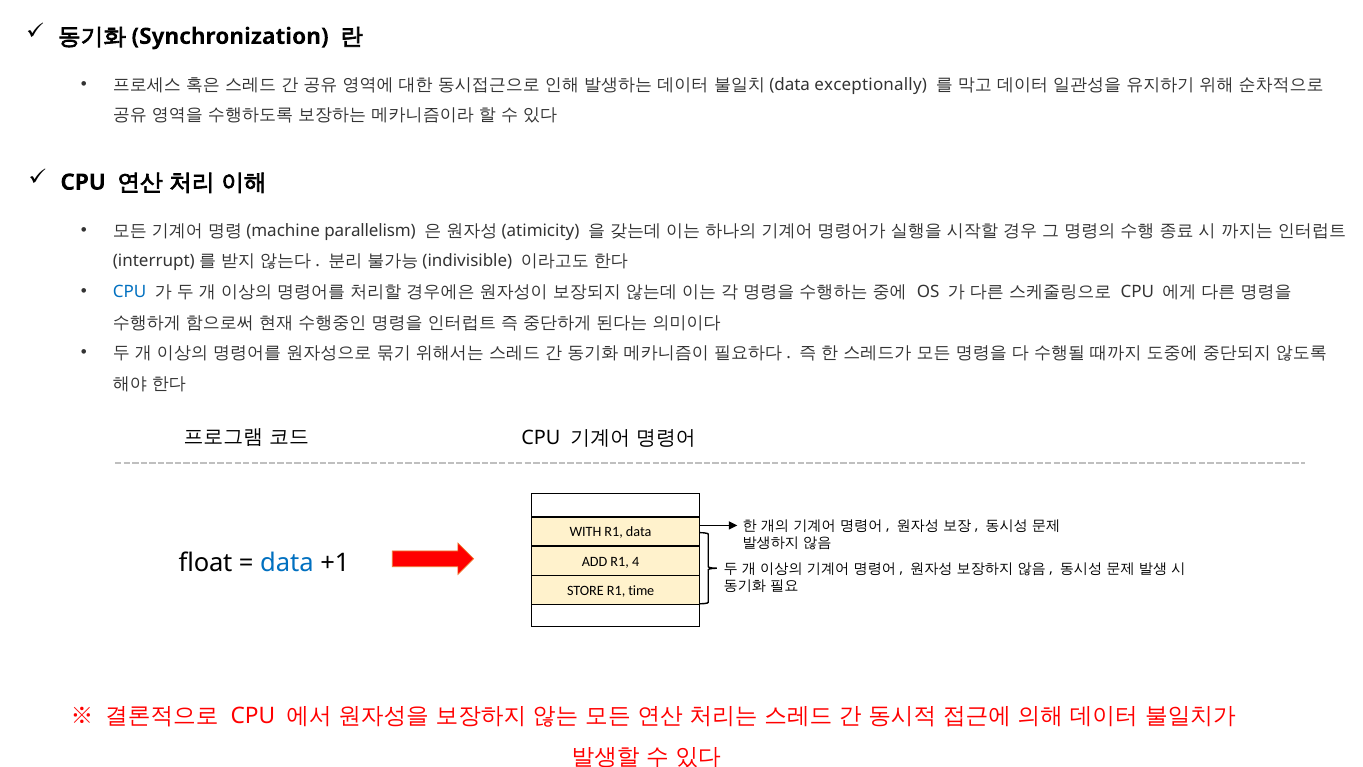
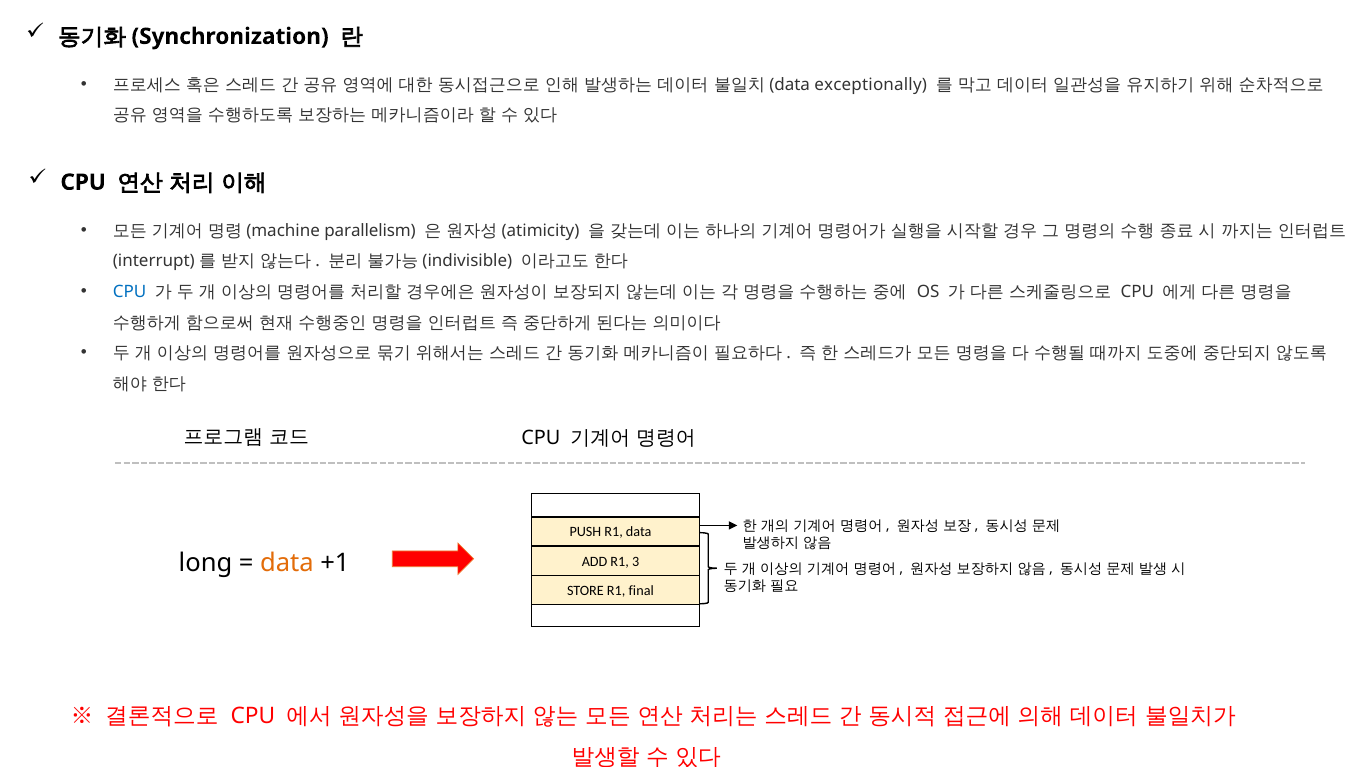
WITH: WITH -> PUSH (585, 531)
float: float -> long (206, 563)
data colour: blue -> orange (287, 563)
4: 4 -> 3 (636, 561)
time: time -> final (641, 591)
